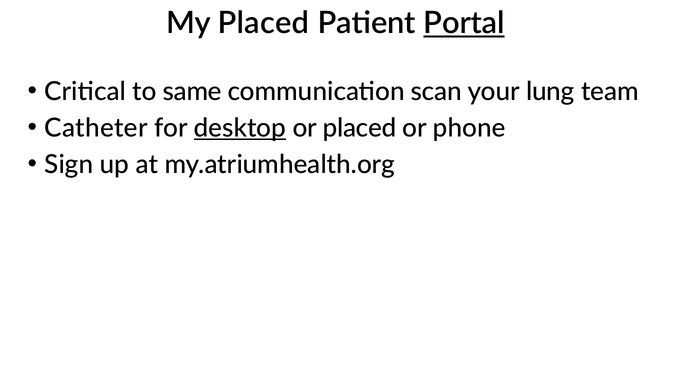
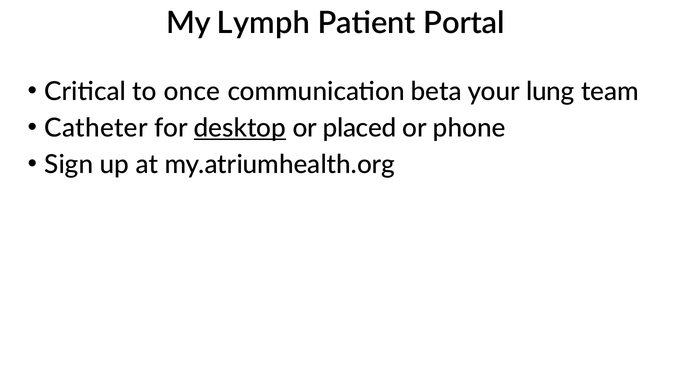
My Placed: Placed -> Lymph (263, 23)
Portal underline: present -> none (464, 23)
same: same -> once (192, 92)
scan: scan -> beta (436, 92)
